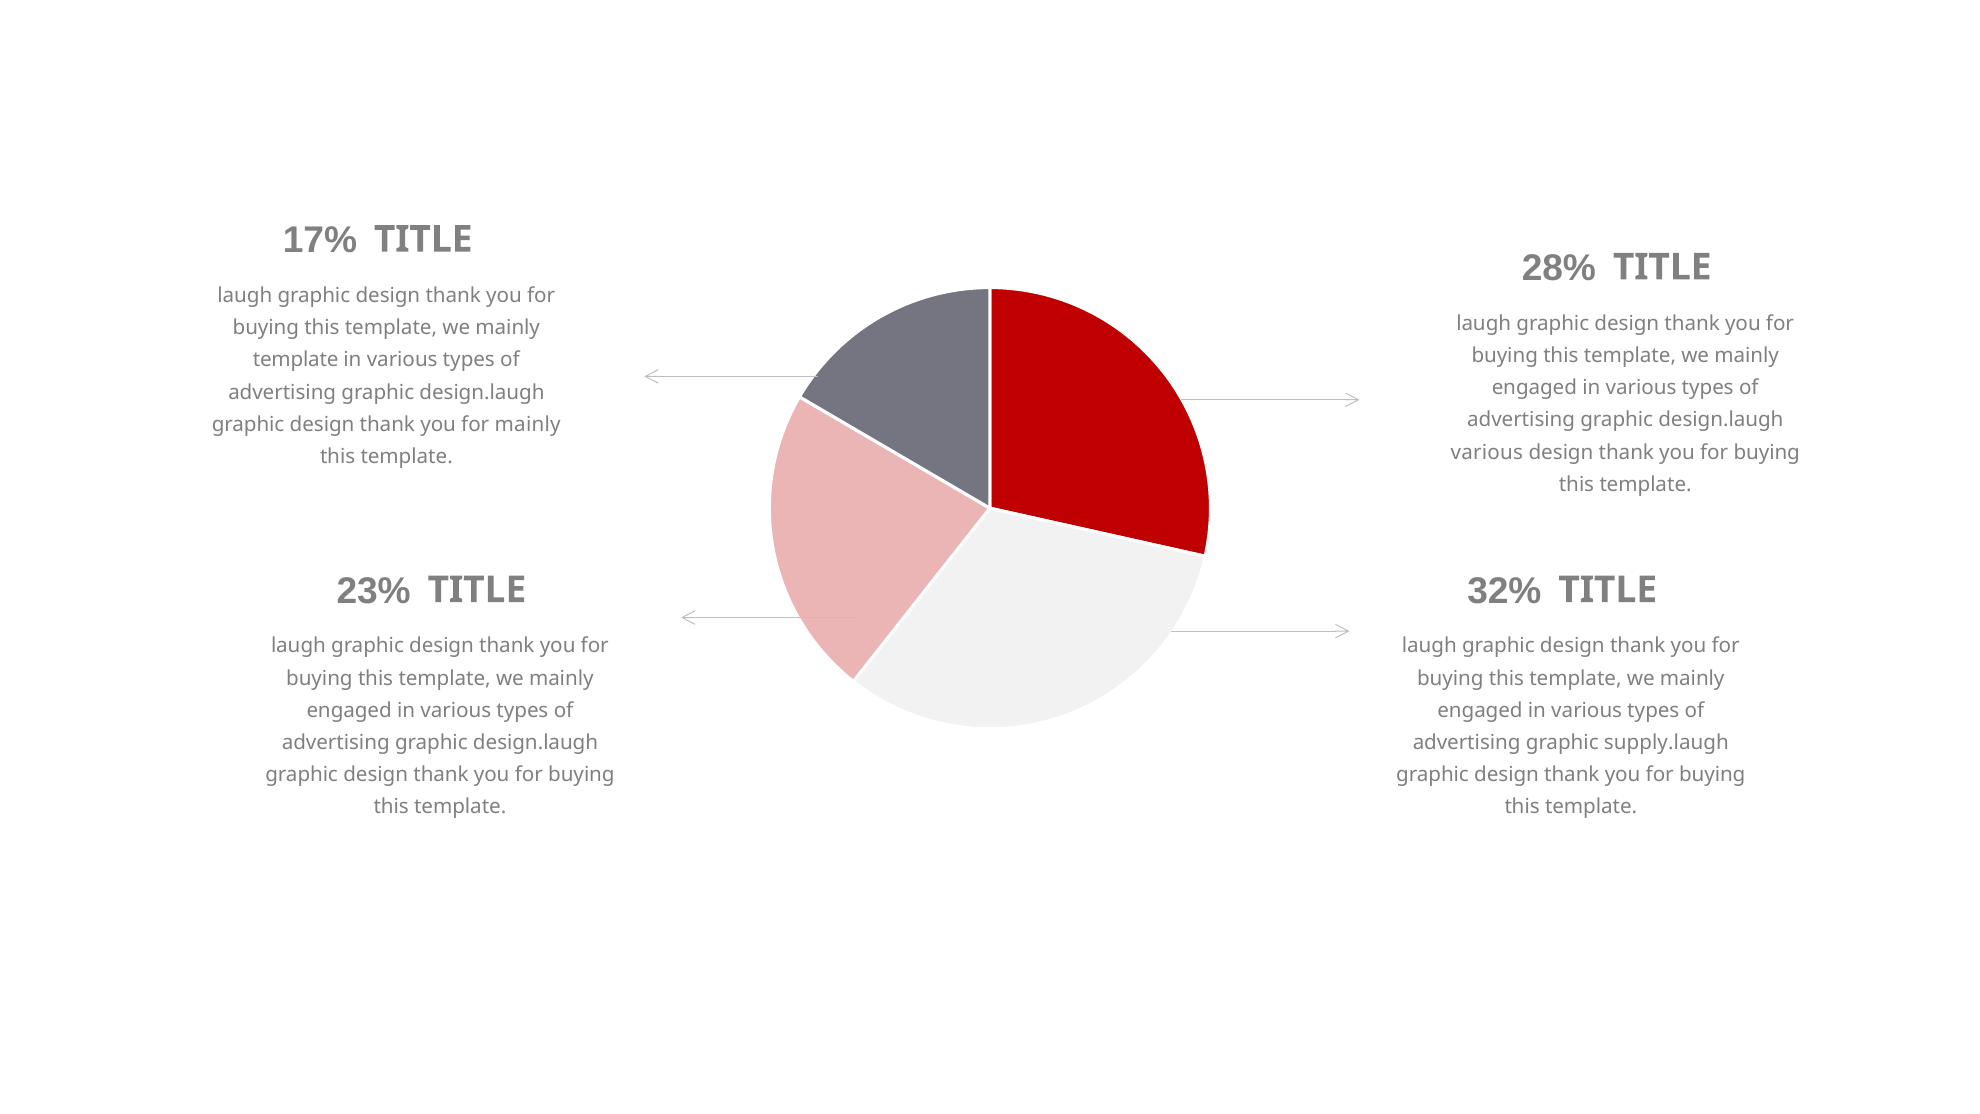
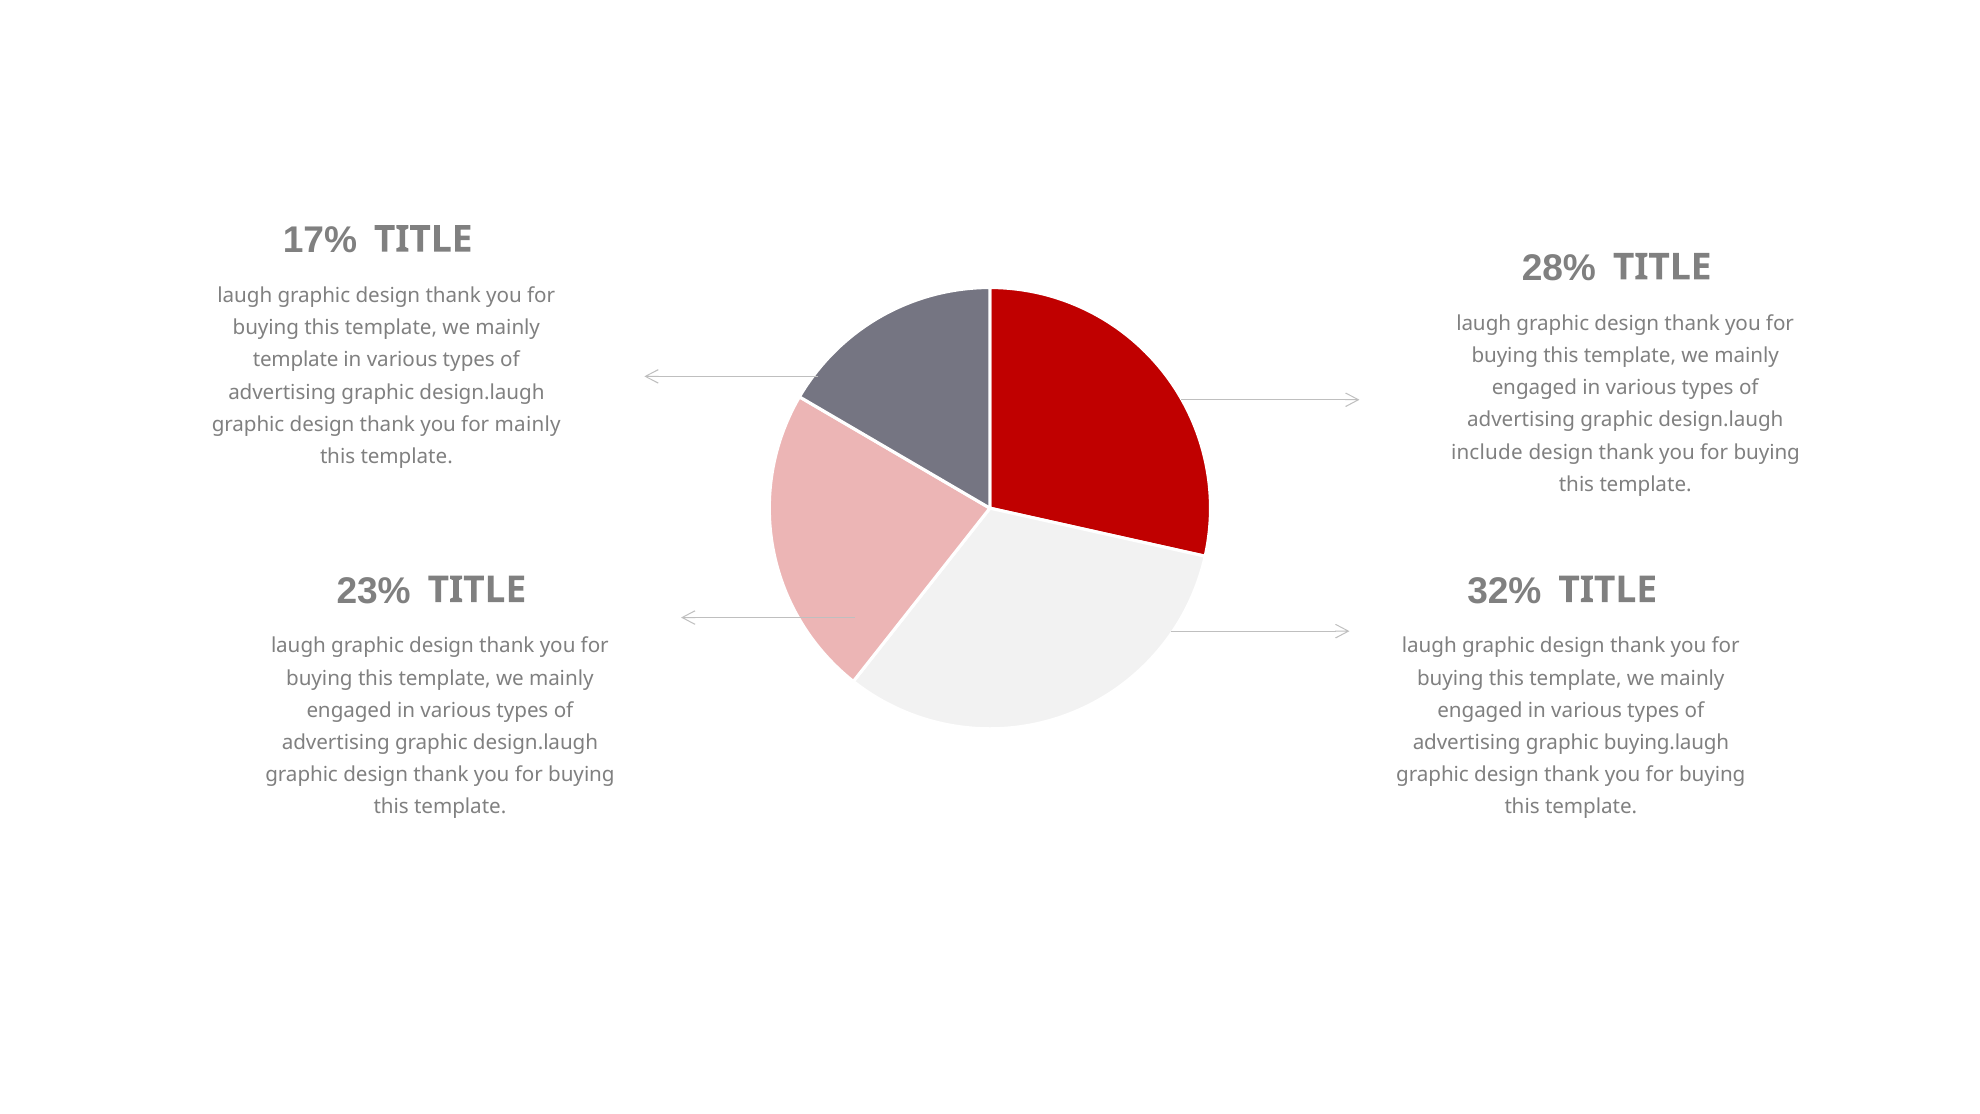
various: various -> include (1487, 452)
supply.laugh: supply.laugh -> buying.laugh (1667, 743)
